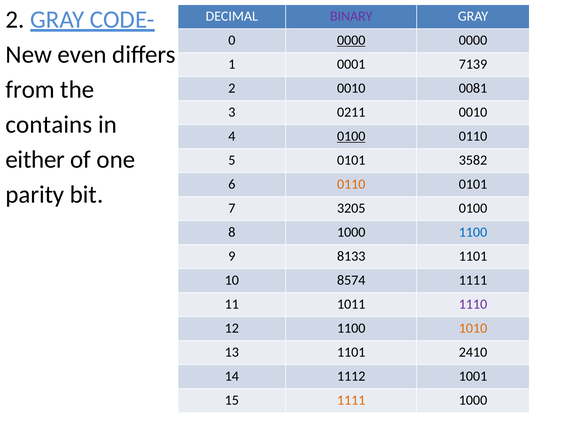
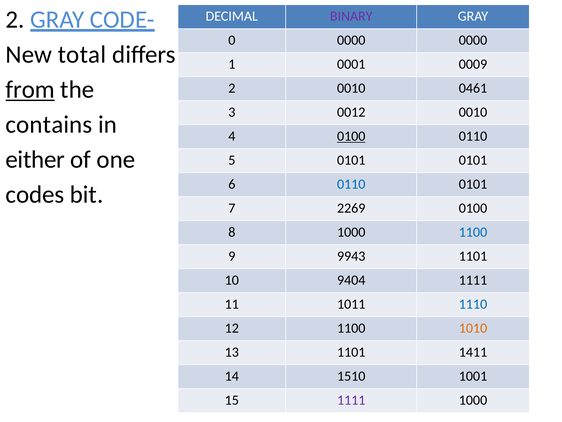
0000 underline: present -> none (351, 40)
even: even -> total (82, 55)
7139: 7139 -> 0009 (473, 64)
from underline: none -> present (30, 90)
0081: 0081 -> 0461 (473, 88)
0211: 0211 -> 0012 (351, 112)
0101 3582: 3582 -> 0101 (473, 160)
0110 colour: orange -> blue (351, 184)
parity: parity -> codes (35, 194)
3205: 3205 -> 2269 (351, 208)
8133: 8133 -> 9943 (351, 256)
8574: 8574 -> 9404 (351, 280)
1110 colour: purple -> blue (473, 304)
2410: 2410 -> 1411 (473, 352)
1112: 1112 -> 1510 (351, 376)
1111 colour: orange -> purple (351, 400)
